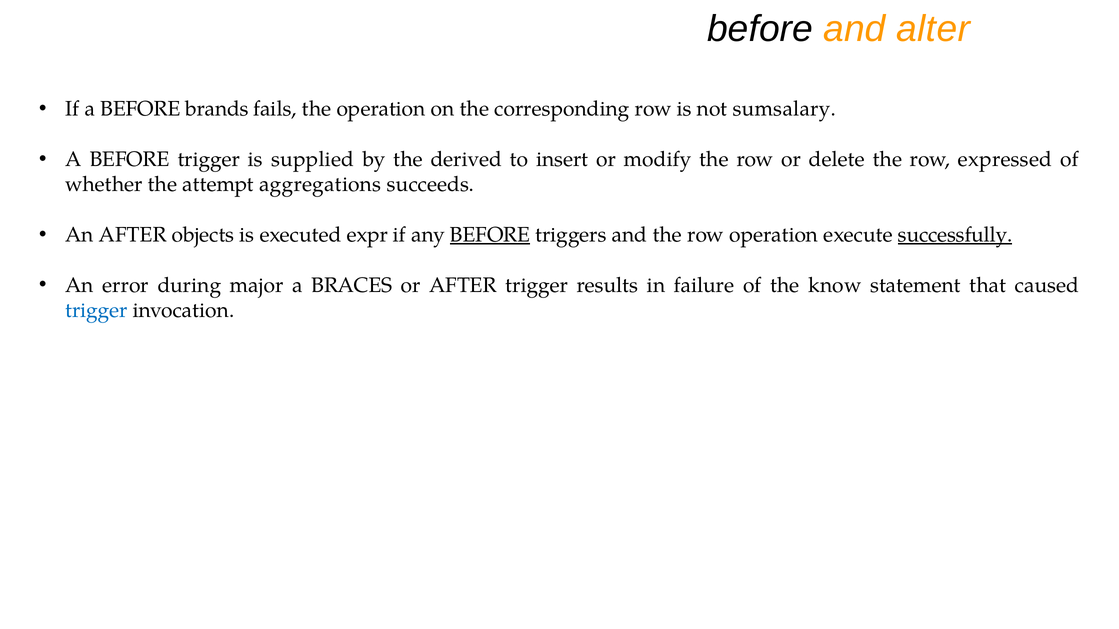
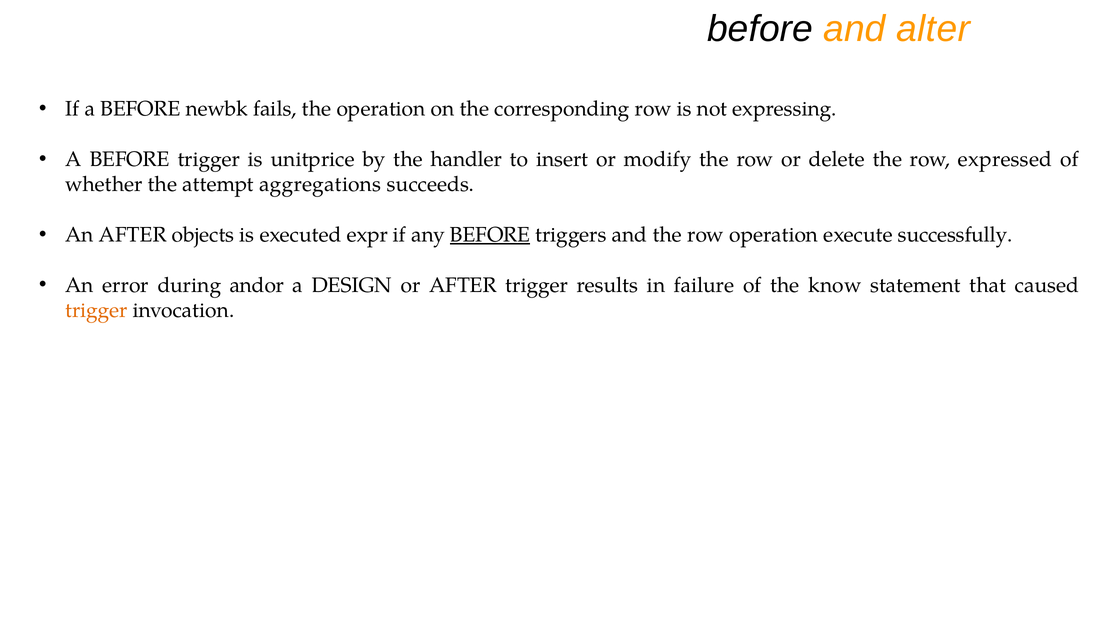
brands: brands -> newbk (217, 109)
sumsalary: sumsalary -> expressing (784, 109)
supplied: supplied -> unitprice (313, 159)
derived: derived -> handler (466, 159)
successfully underline: present -> none (955, 235)
major: major -> andor (257, 285)
BRACES: BRACES -> DESIGN (352, 285)
trigger colour: blue -> orange (96, 311)
